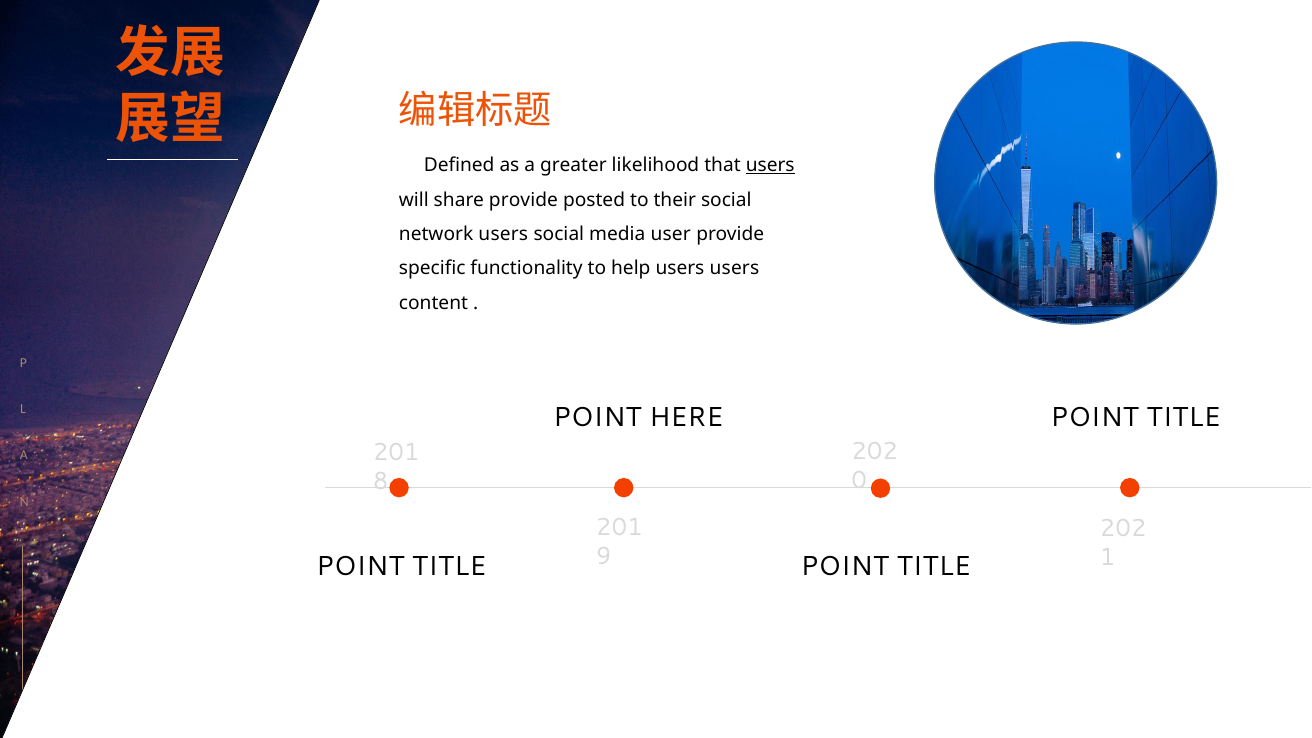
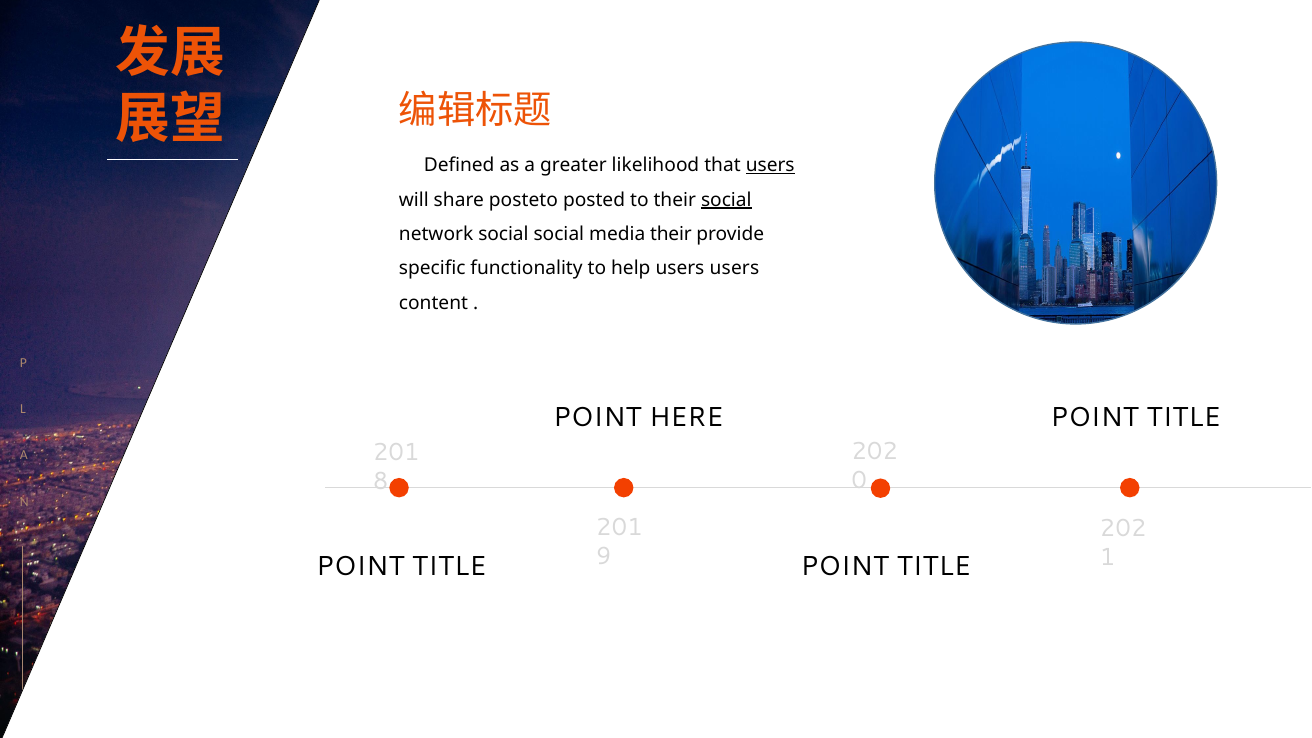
share provide: provide -> posteto (523, 200)
social underline: none -> present (726, 200)
network users: users -> social (503, 234)
media user: user -> their (671, 234)
